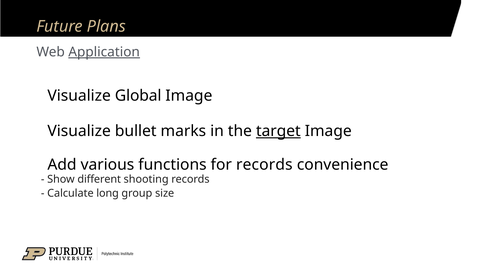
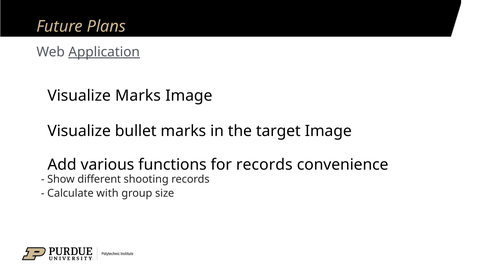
Visualize Global: Global -> Marks (138, 96)
target underline: present -> none (278, 131)
long: long -> with (107, 194)
